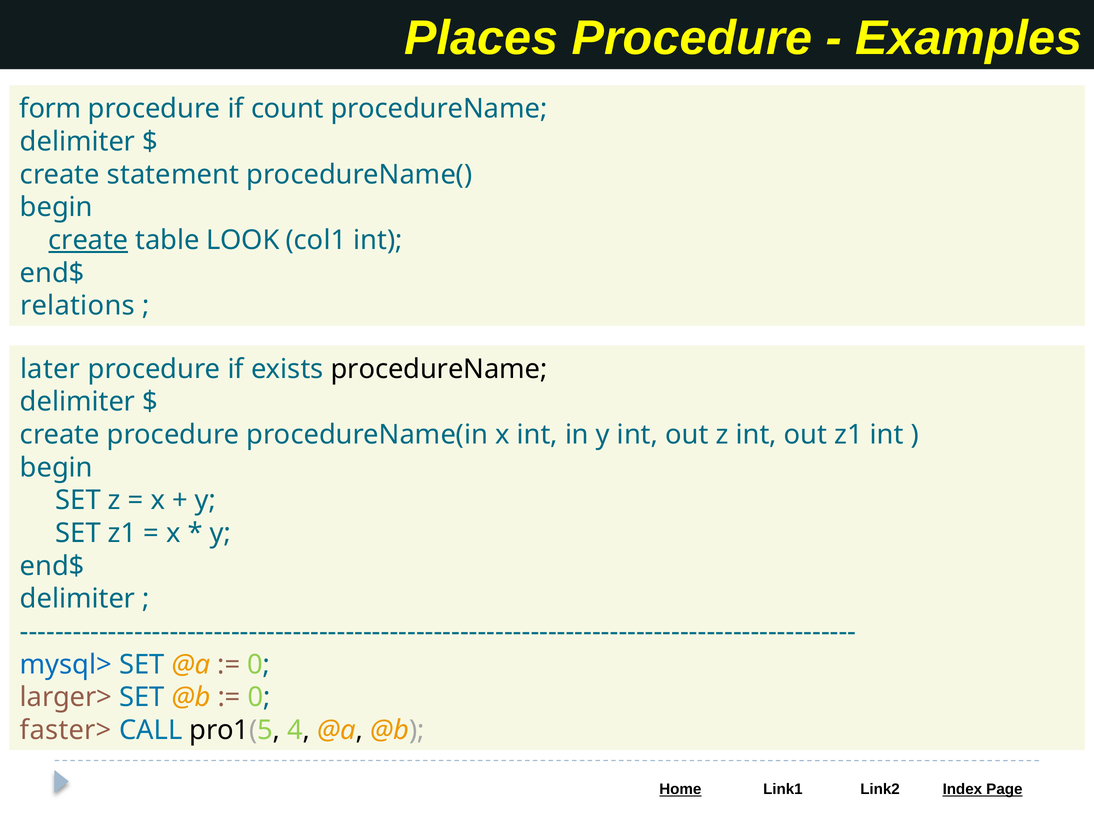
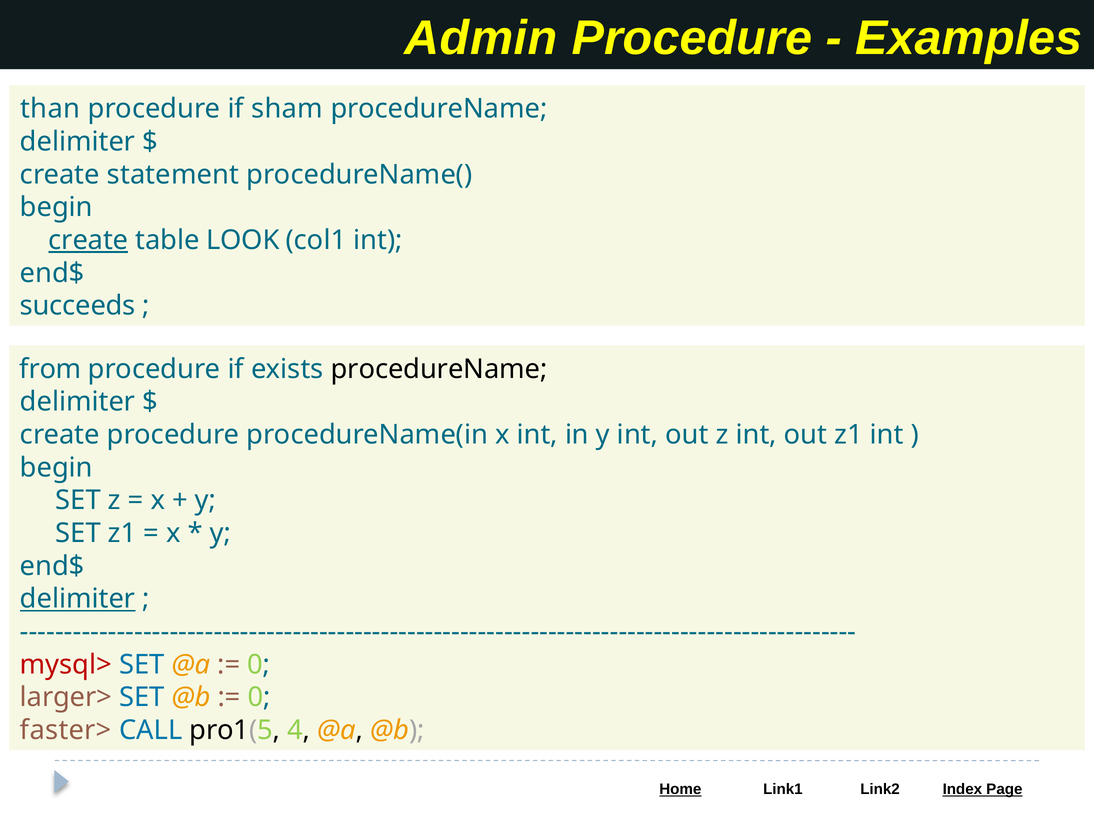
Places: Places -> Admin (481, 38)
form: form -> than (50, 109)
count: count -> sham (287, 109)
relations: relations -> succeeds (78, 306)
later: later -> from (50, 369)
delimiter underline: none -> present (78, 599)
mysql> colour: blue -> red (66, 664)
